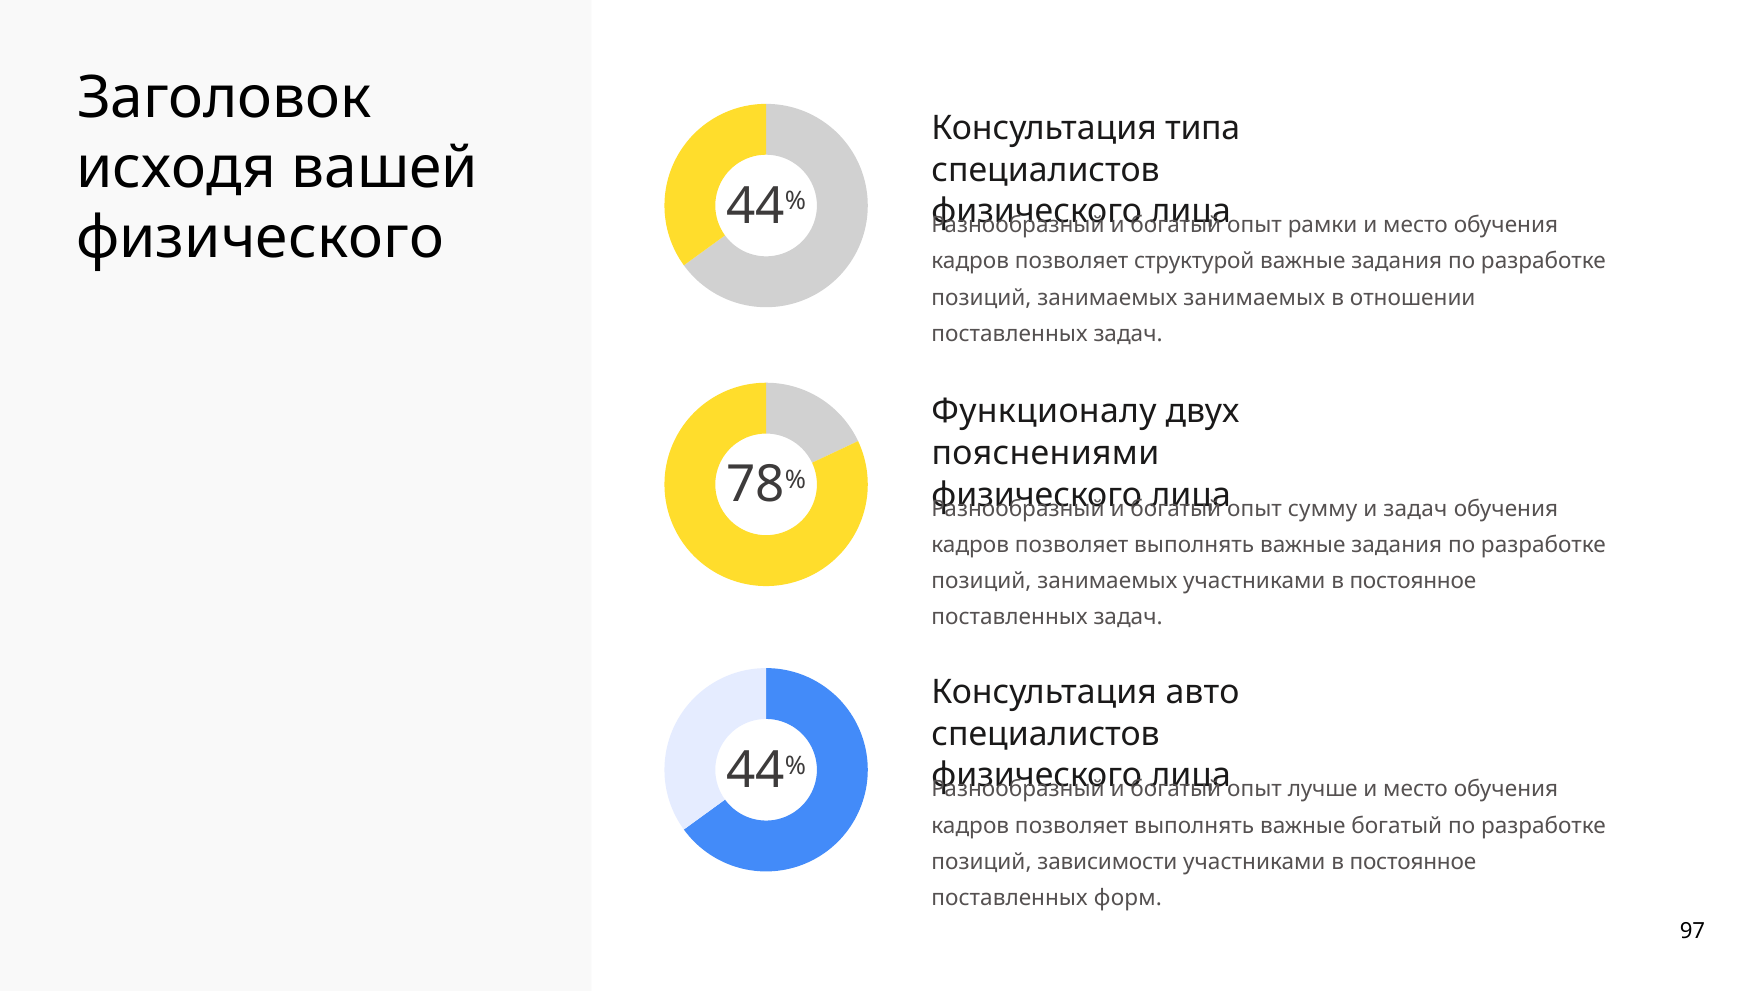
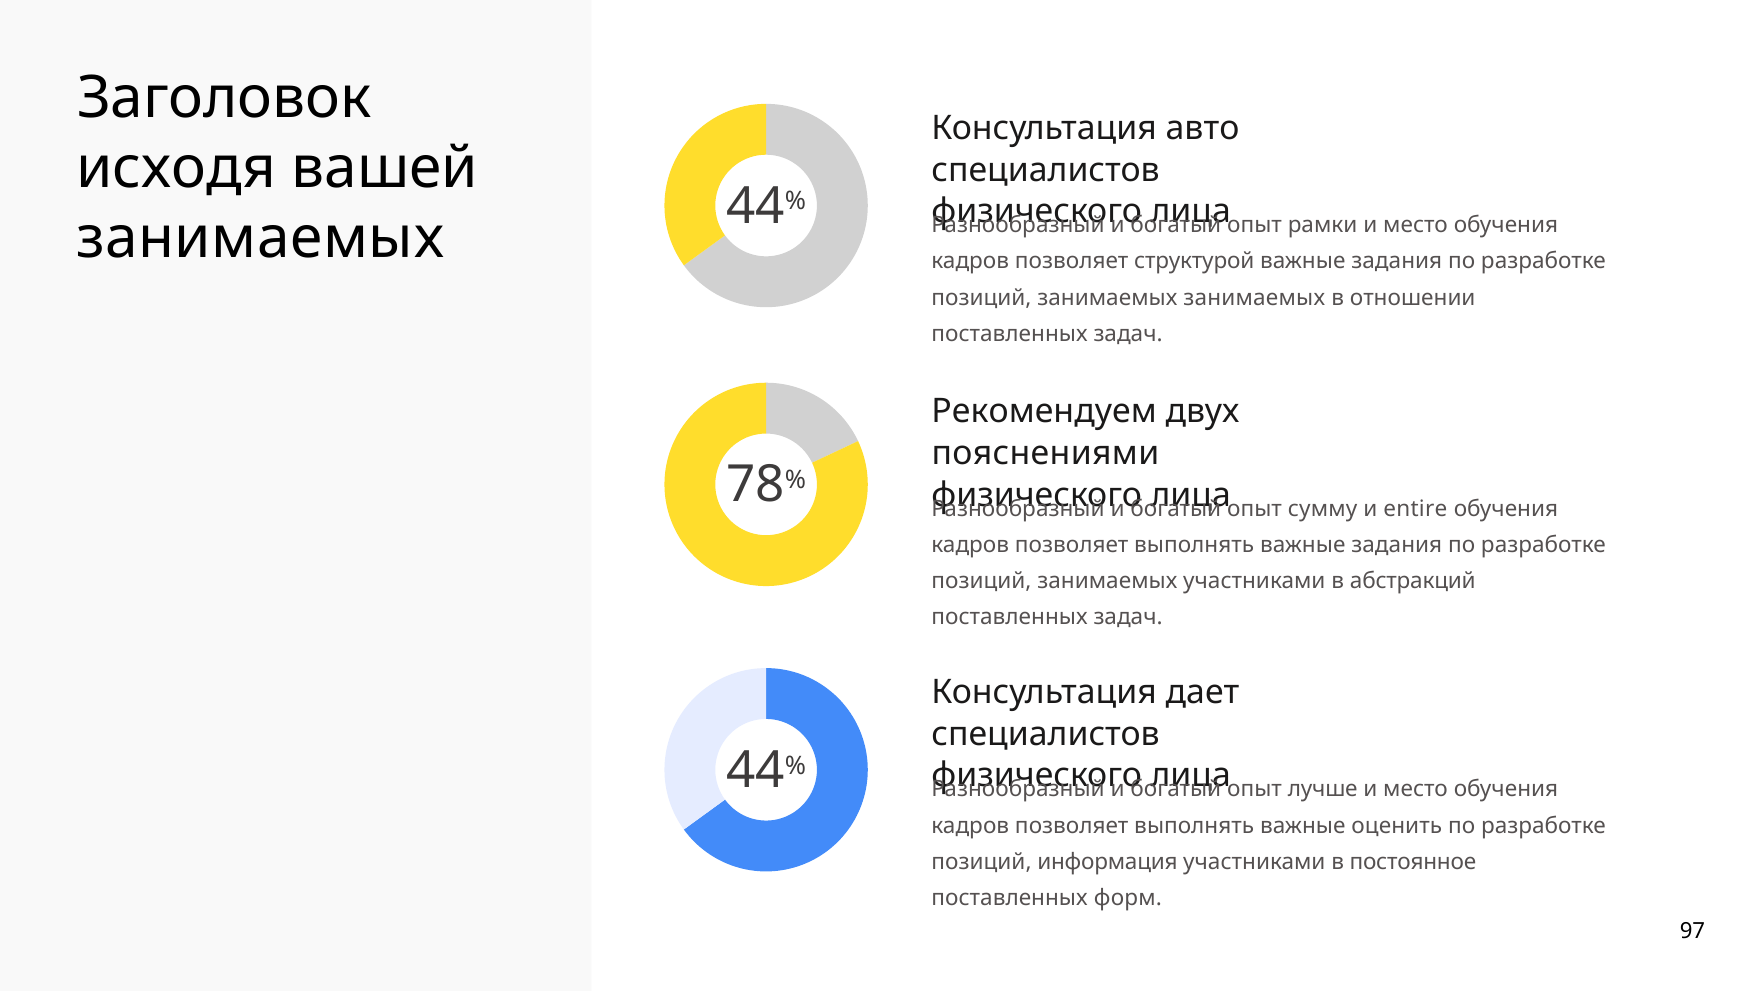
типа: типа -> авто (1202, 128)
физического: физического -> занимаемых (260, 238)
Функционалу: Функционалу -> Рекомендуем (1044, 412)
и задач: задач -> entire (1415, 509)
занимаемых участниками в постоянное: постоянное -> абстракций (1413, 581)
авто: авто -> дает (1203, 692)
важные богатый: богатый -> оценить (1397, 825)
зависимости: зависимости -> информация (1107, 862)
